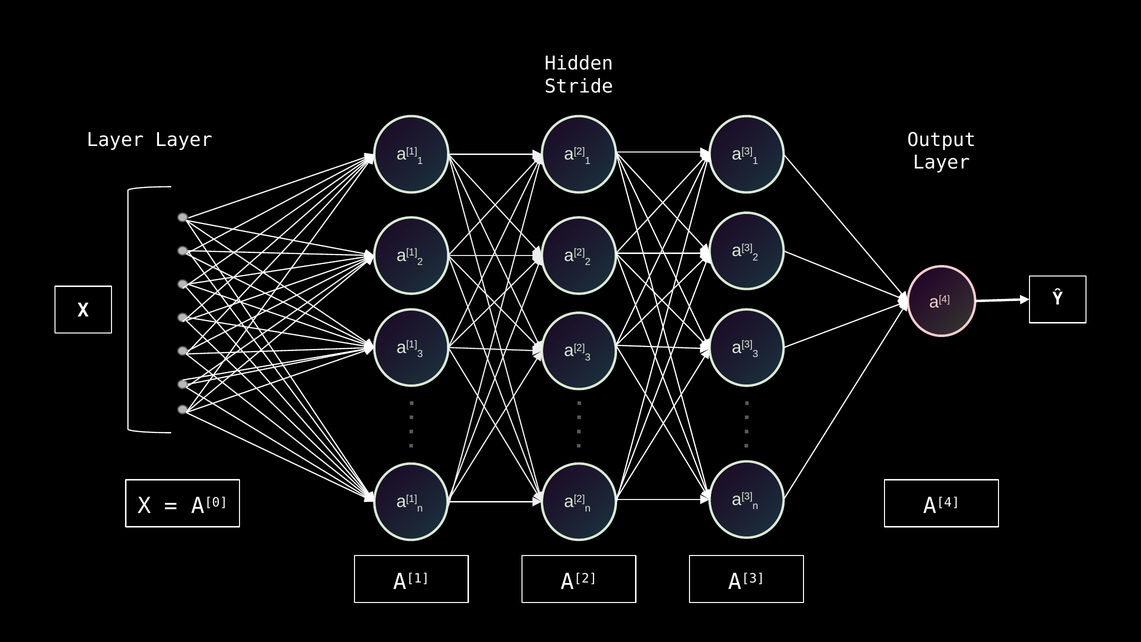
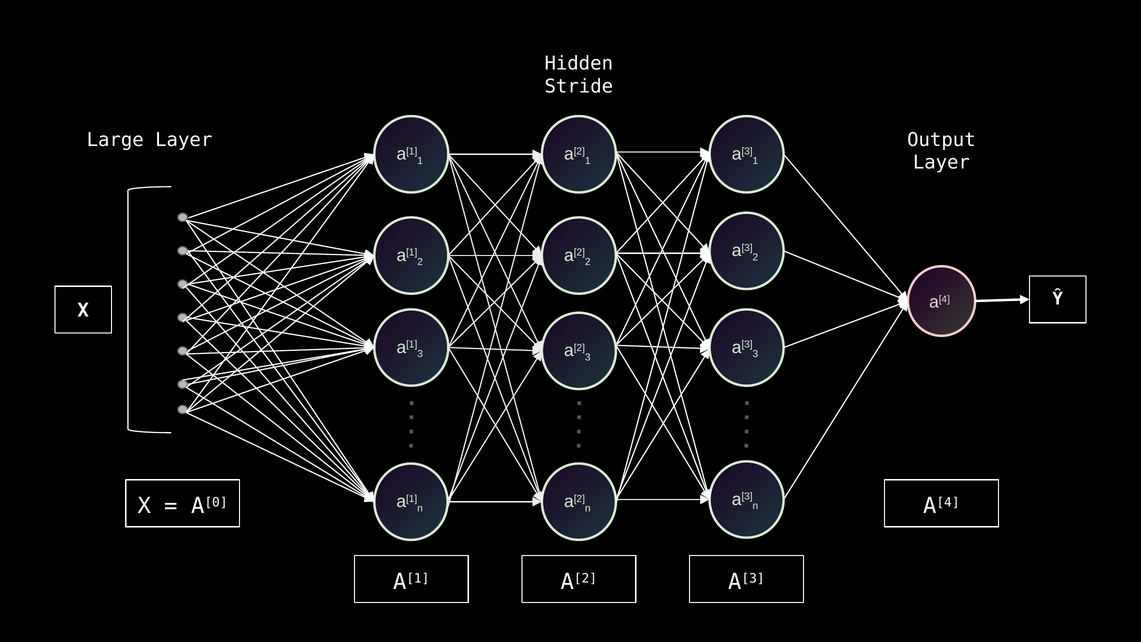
Layer: Layer -> Large (115, 140)
